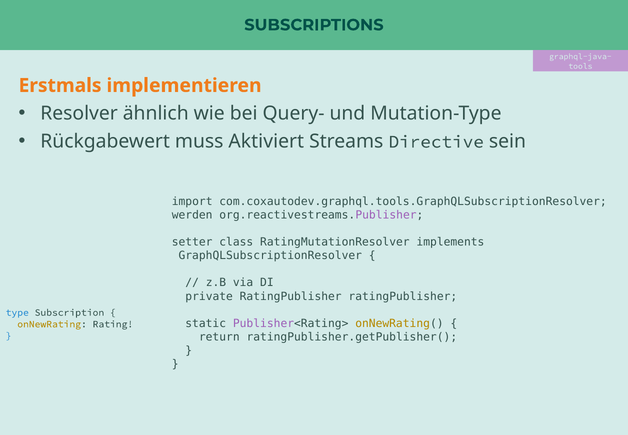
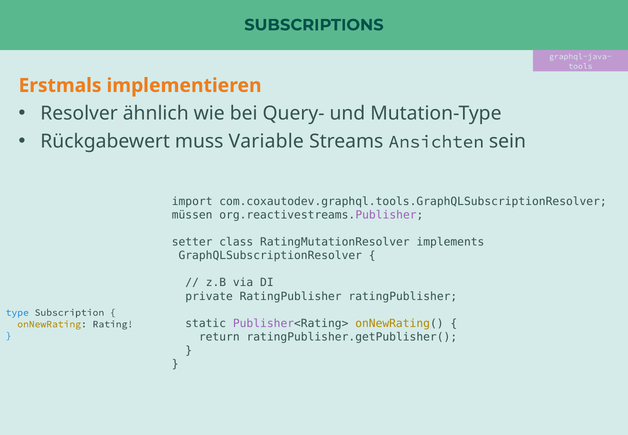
Aktiviert: Aktiviert -> Variable (266, 141)
Directive: Directive -> Ansichten (436, 142)
werden: werden -> müssen (192, 215)
